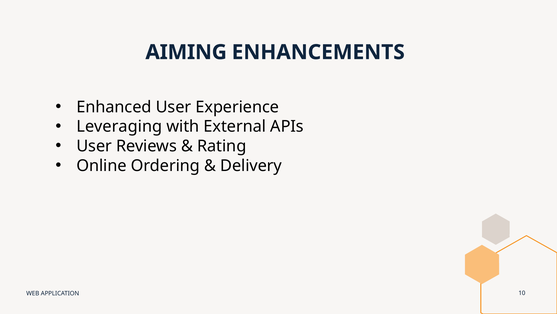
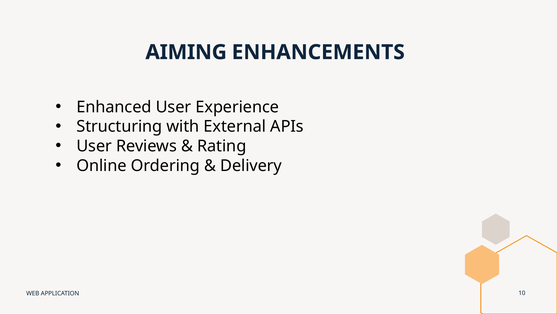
Leveraging: Leveraging -> Structuring (119, 126)
